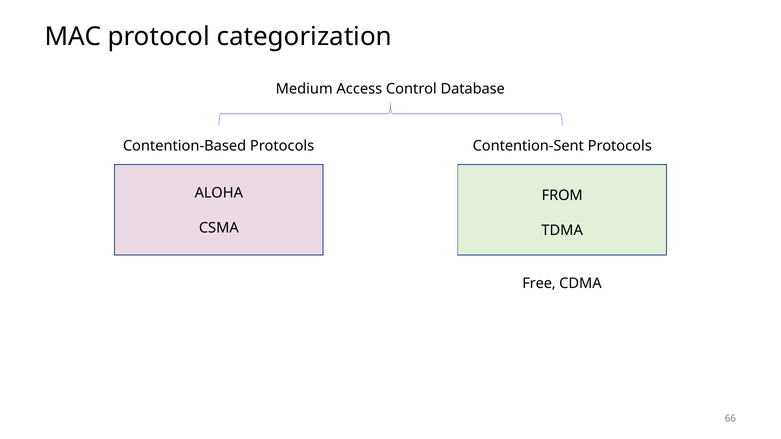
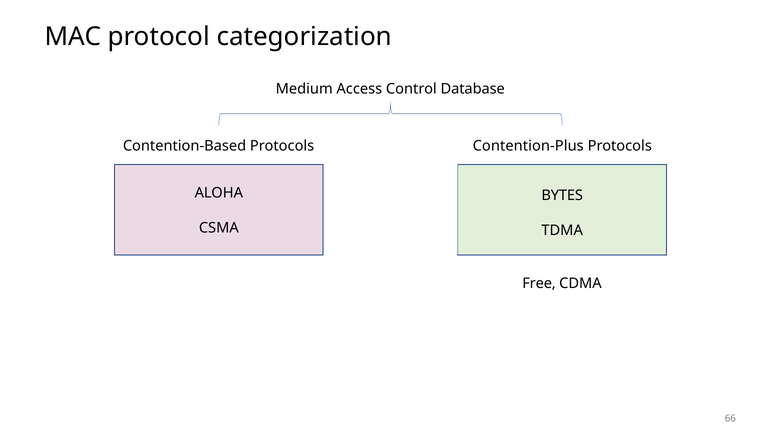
Contention-Sent: Contention-Sent -> Contention-Plus (528, 146)
FROM: FROM -> BYTES (562, 196)
